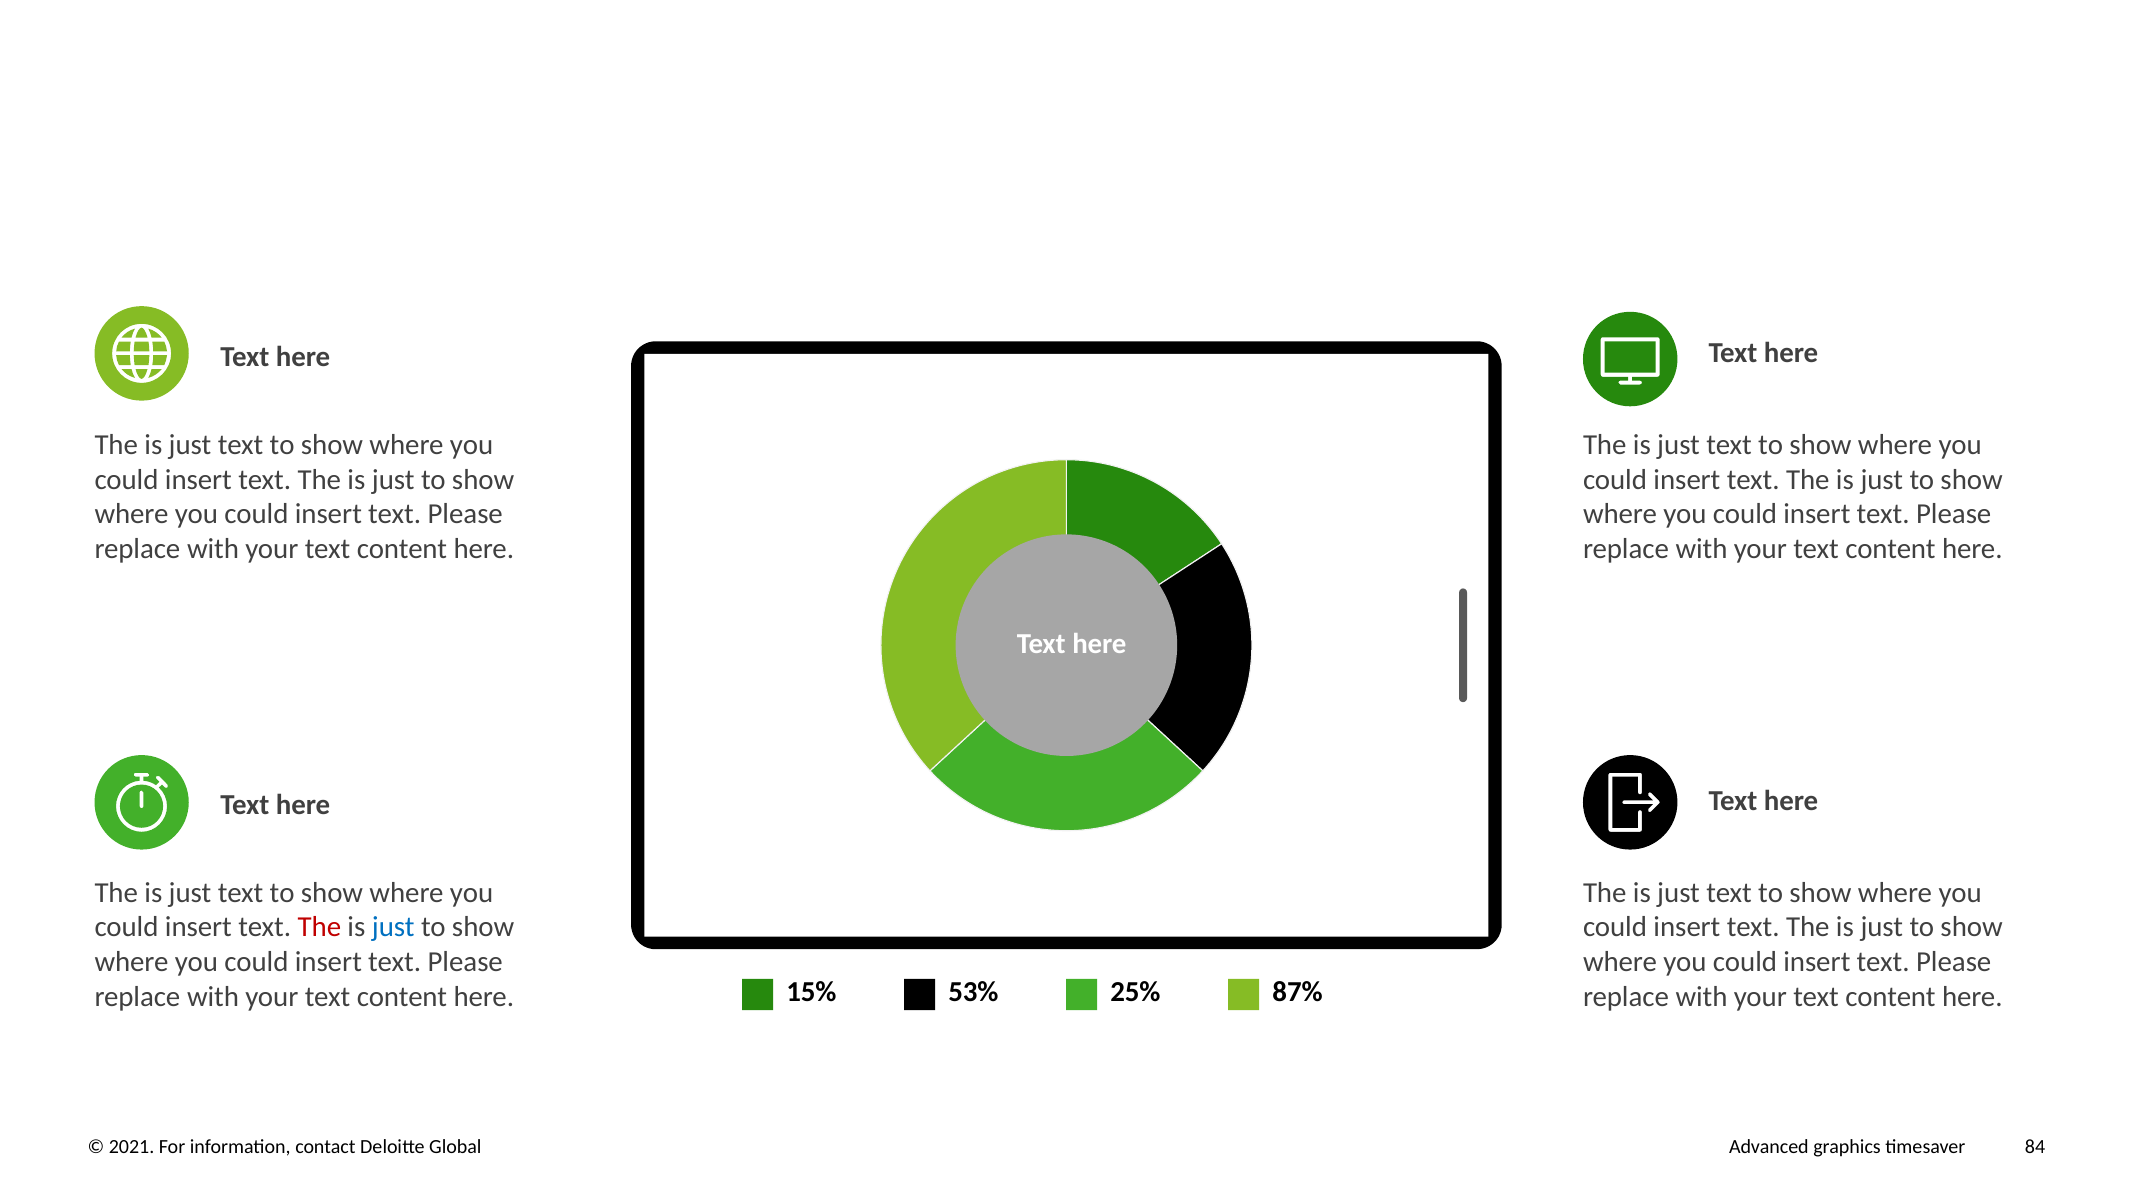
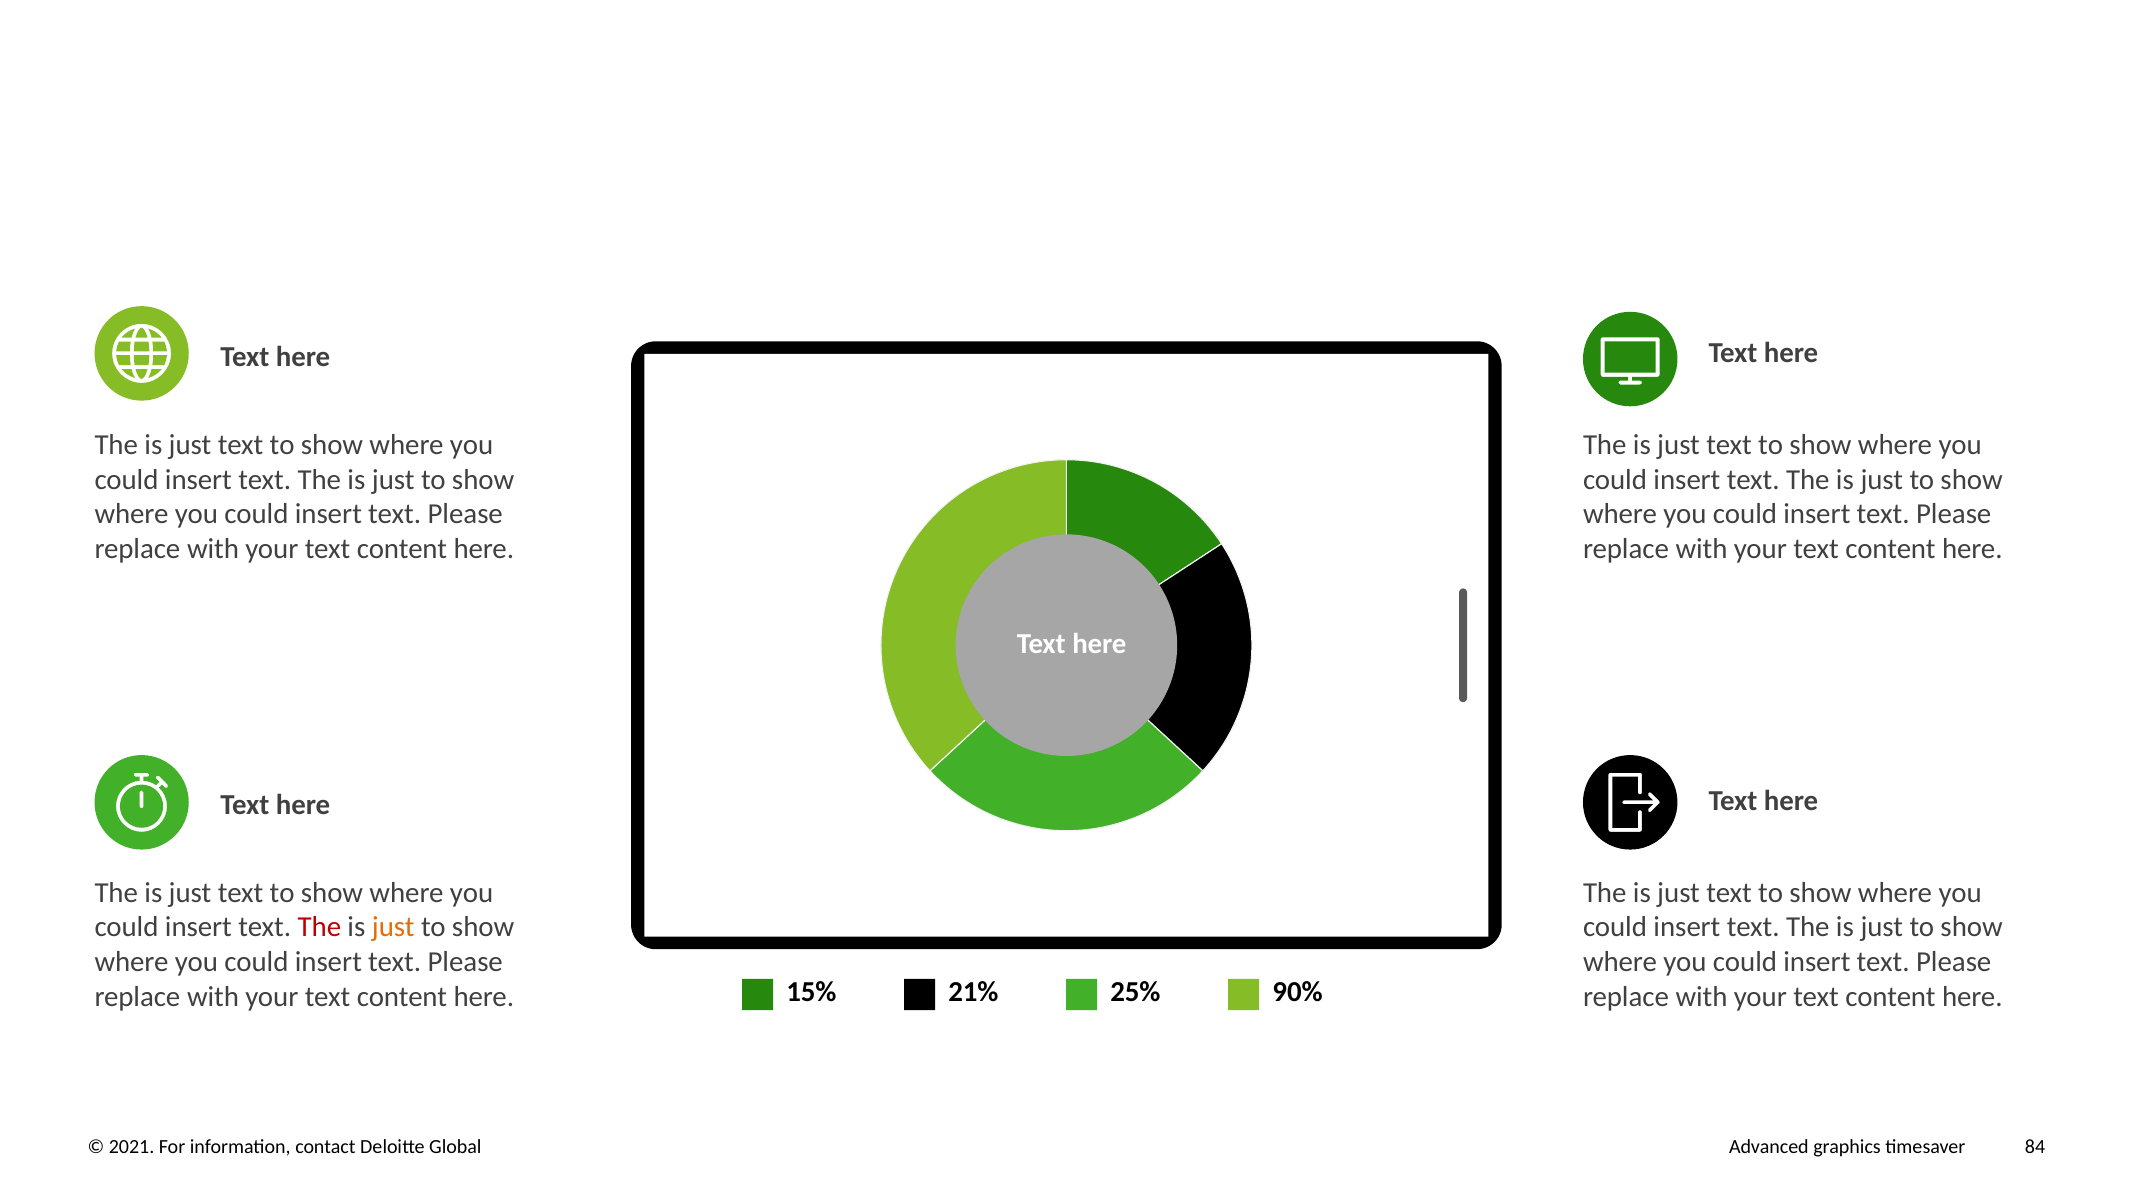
just colour: blue -> orange (393, 927)
53%: 53% -> 21% (973, 992)
87%: 87% -> 90% (1298, 992)
